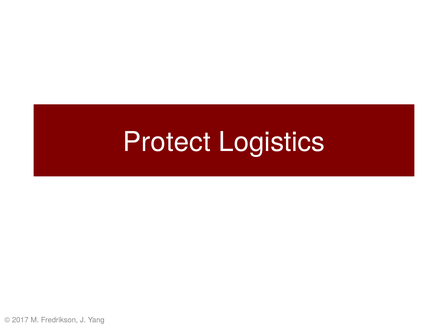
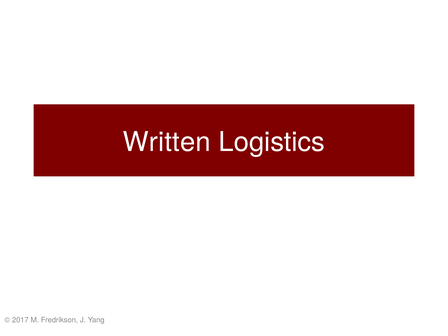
Protect: Protect -> Written (167, 142)
